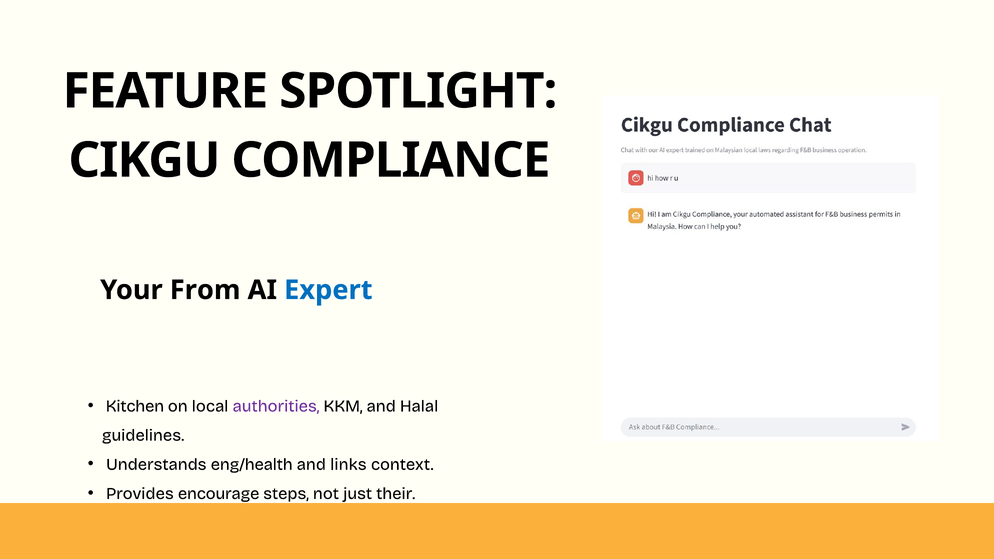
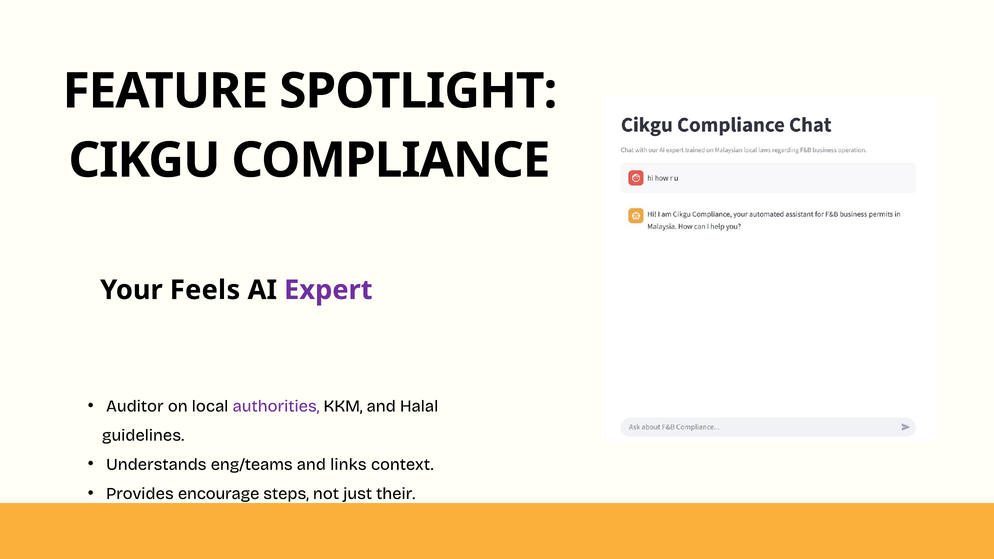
From: From -> Feels (205, 290)
Expert colour: blue -> purple (328, 290)
Kitchen: Kitchen -> Auditor (135, 406)
eng/health: eng/health -> eng/teams (252, 464)
